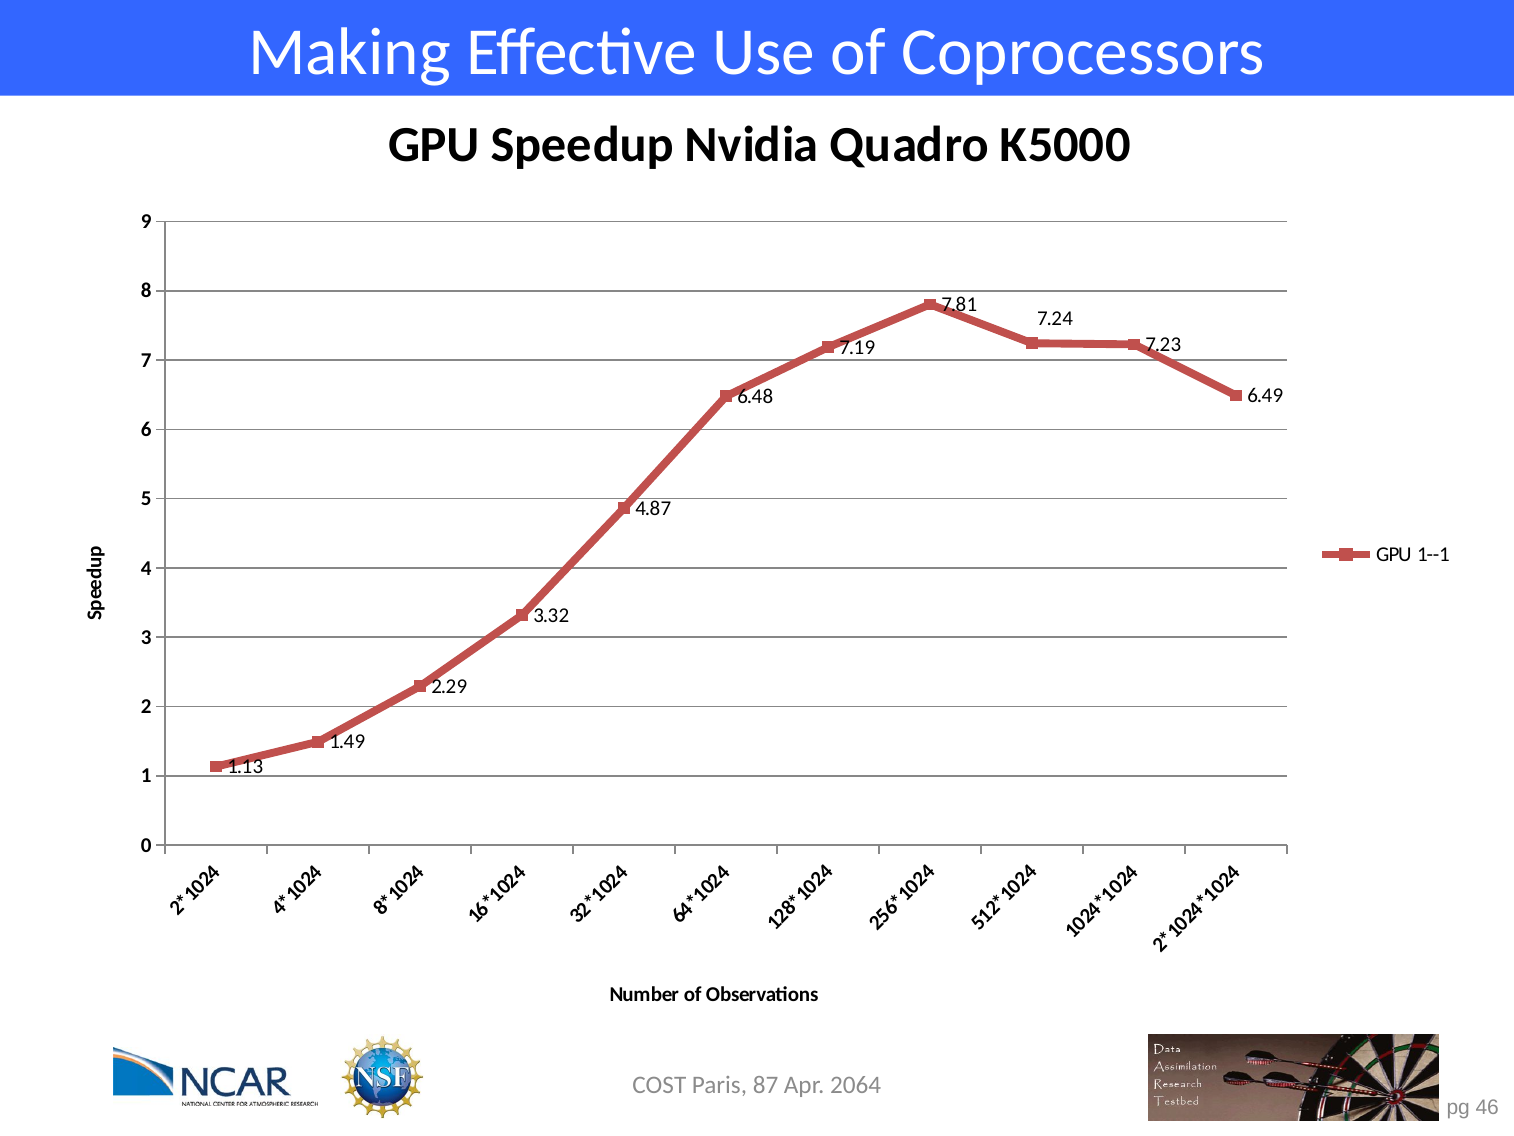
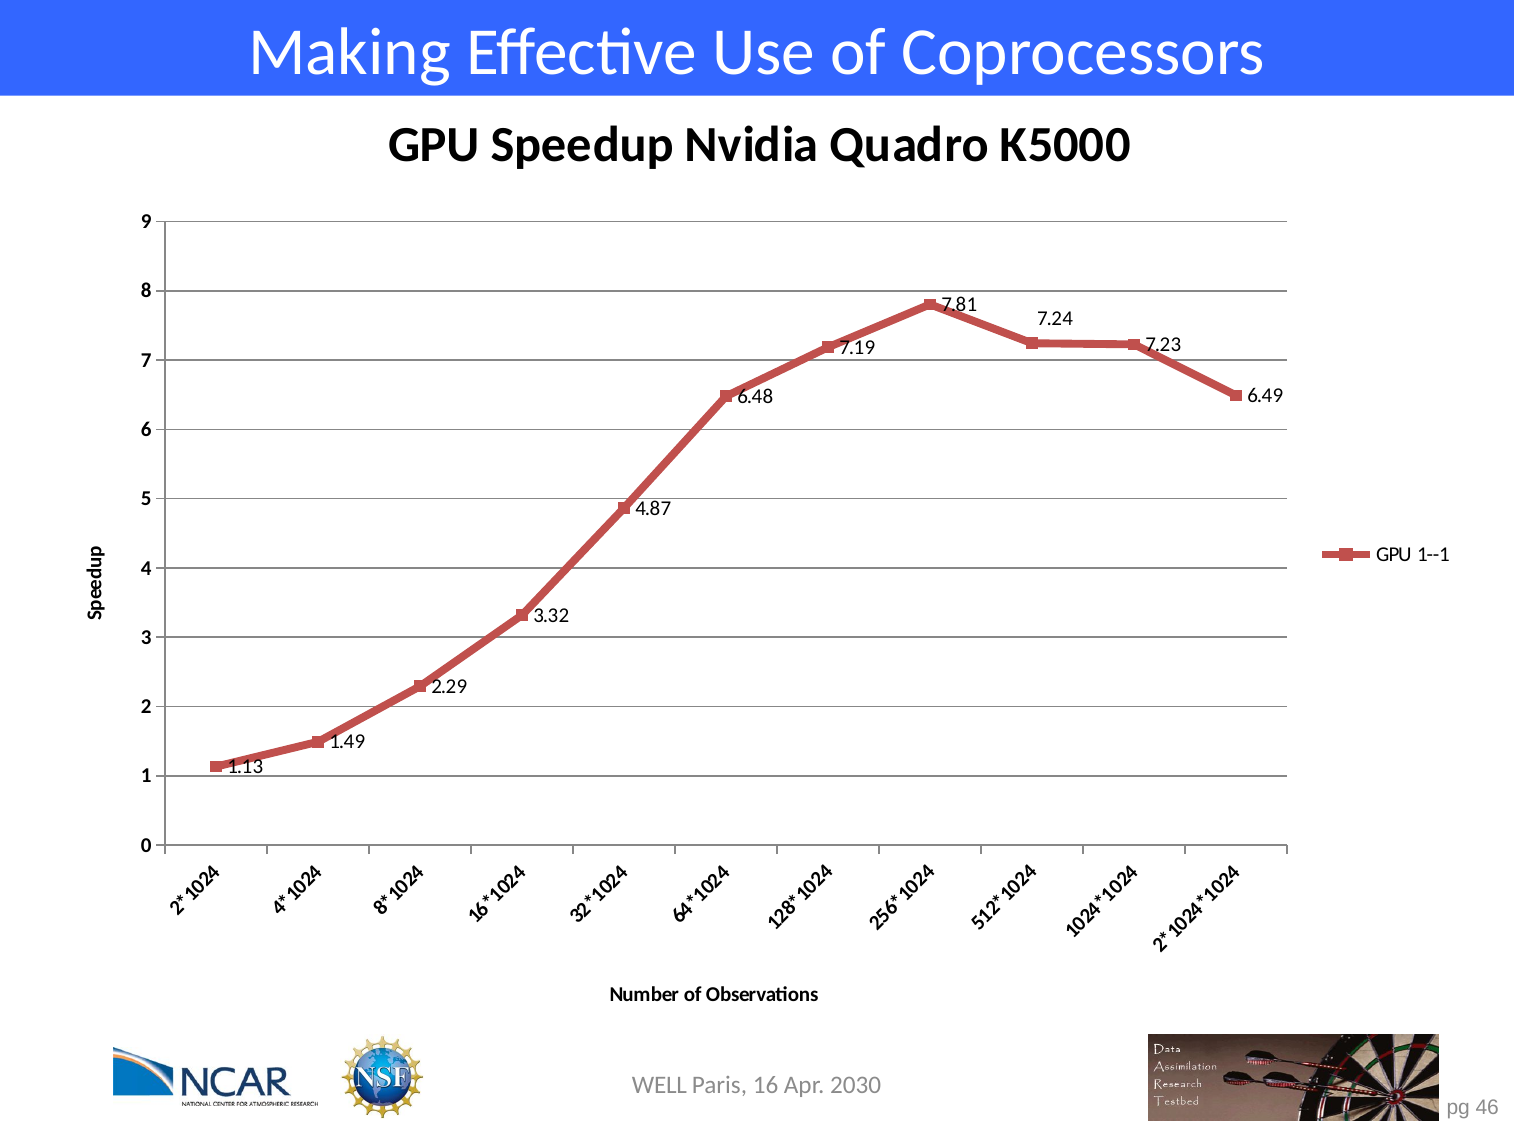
COST: COST -> WELL (659, 1084)
87: 87 -> 16 (766, 1084)
2064: 2064 -> 2030 (856, 1084)
